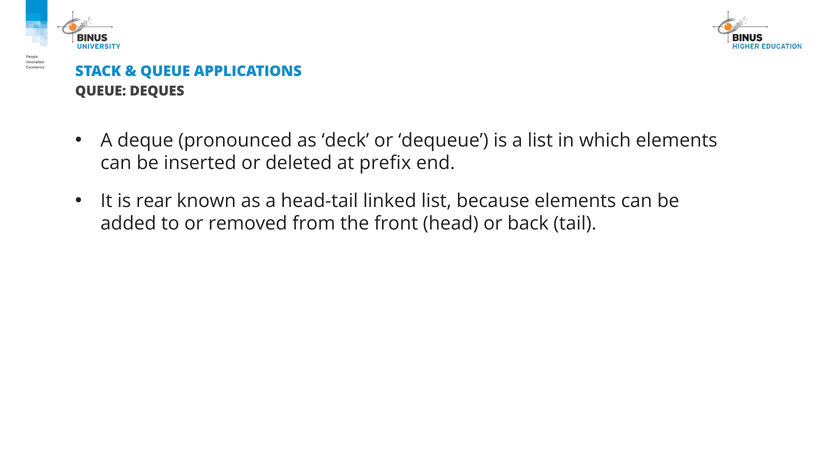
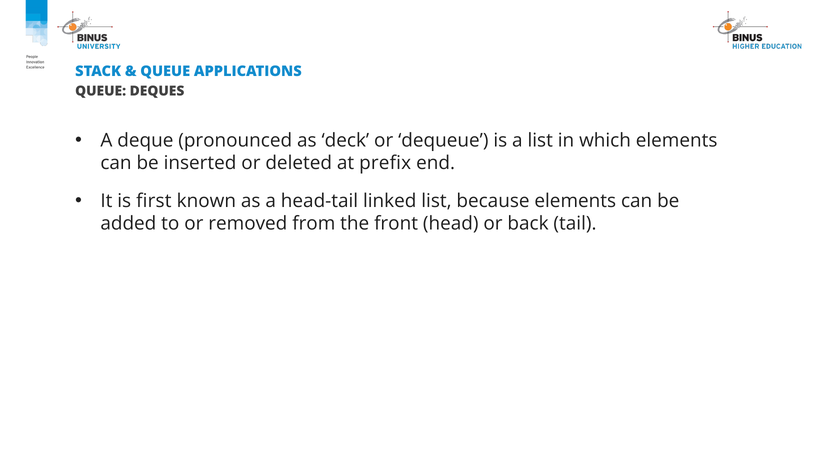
rear: rear -> first (154, 201)
